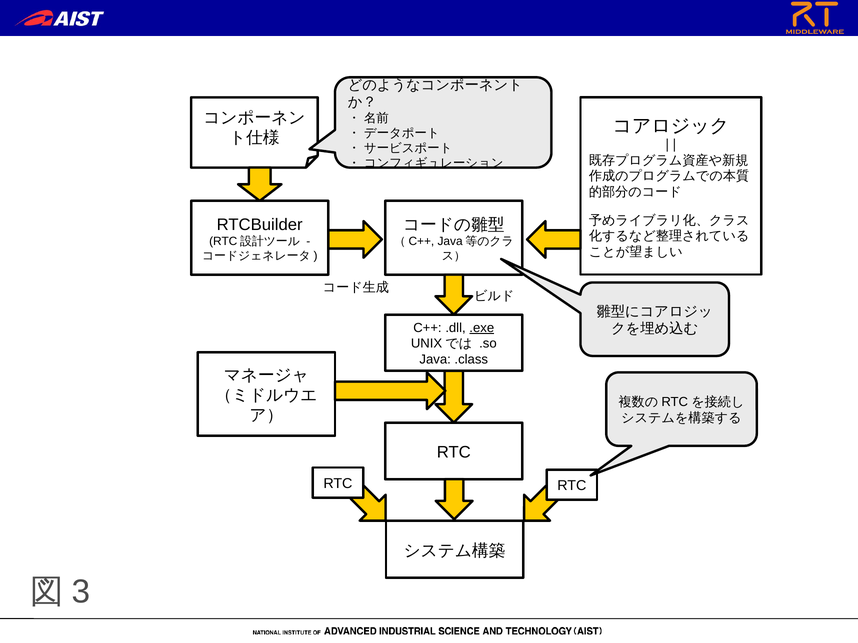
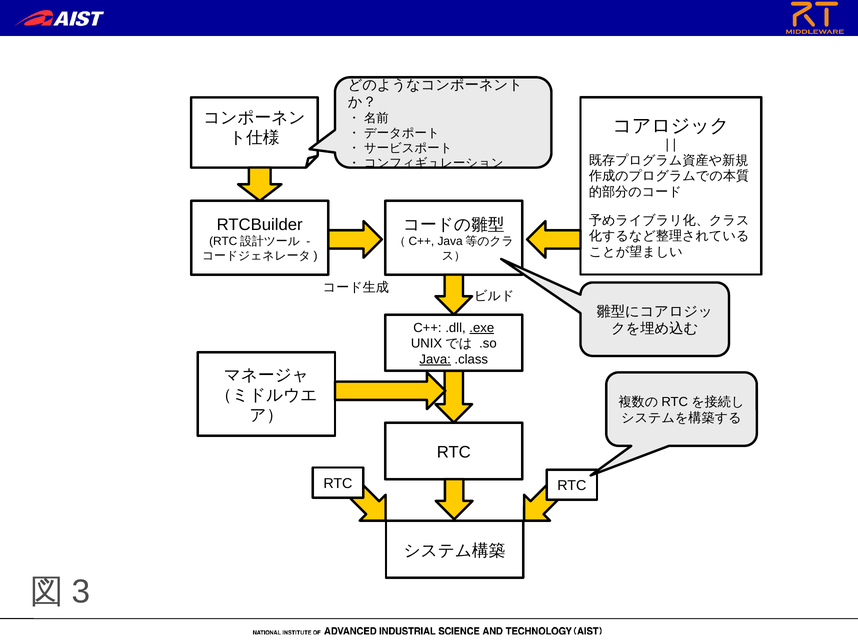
Java underline: none -> present (435, 360)
